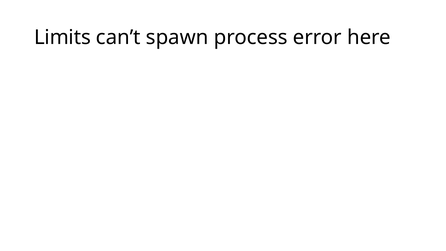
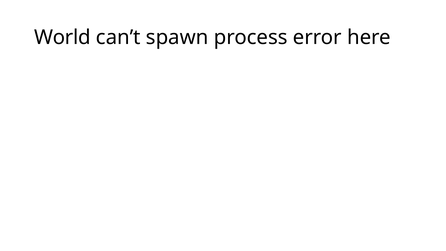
Limits: Limits -> World (62, 37)
